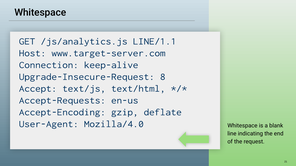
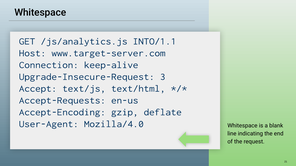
LINE/1.1: LINE/1.1 -> INTO/1.1 (155, 41)
8: 8 -> 3 (163, 77)
